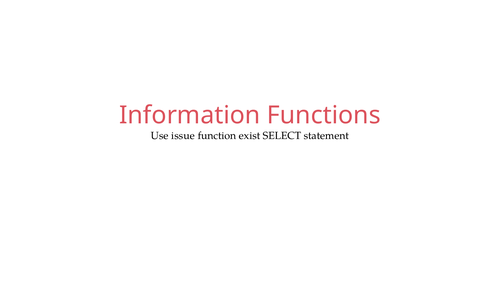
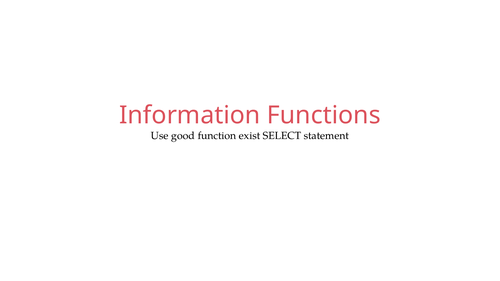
issue: issue -> good (183, 136)
